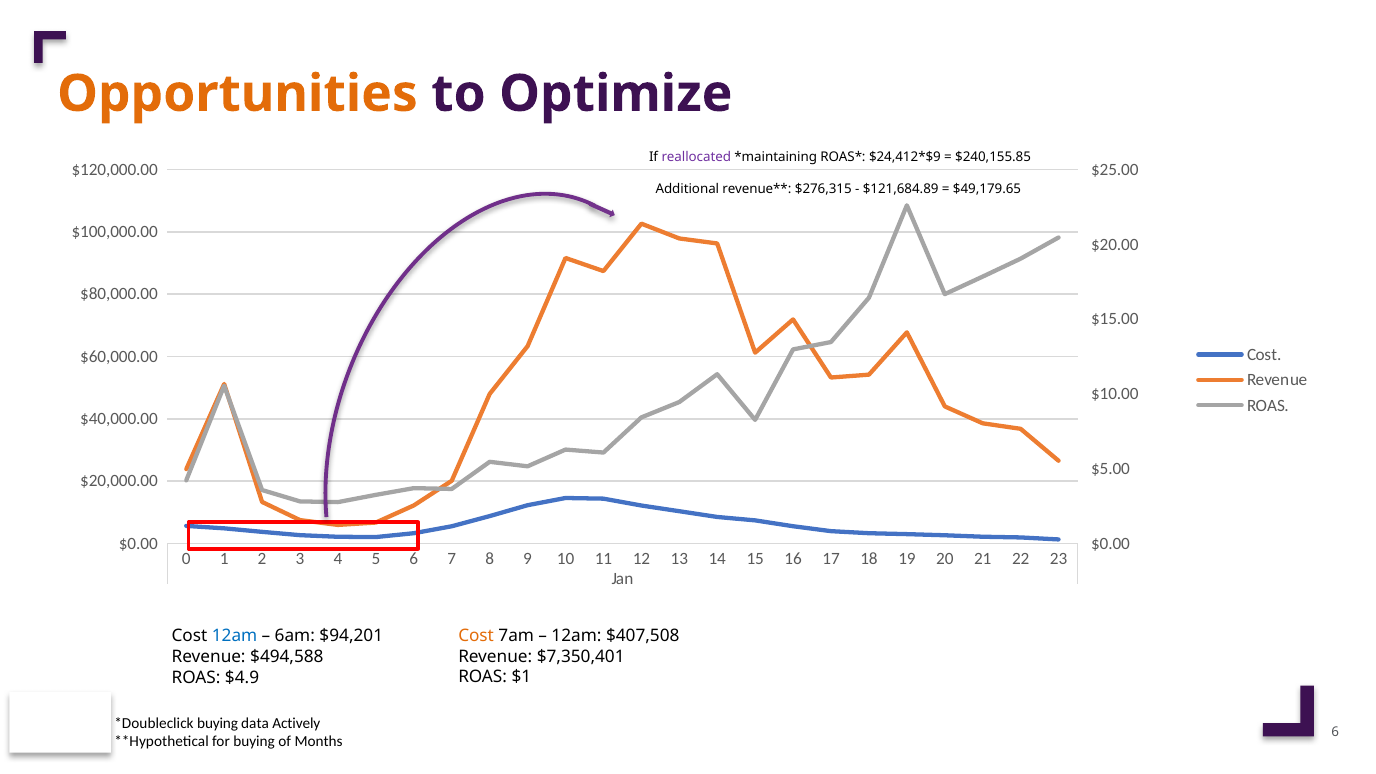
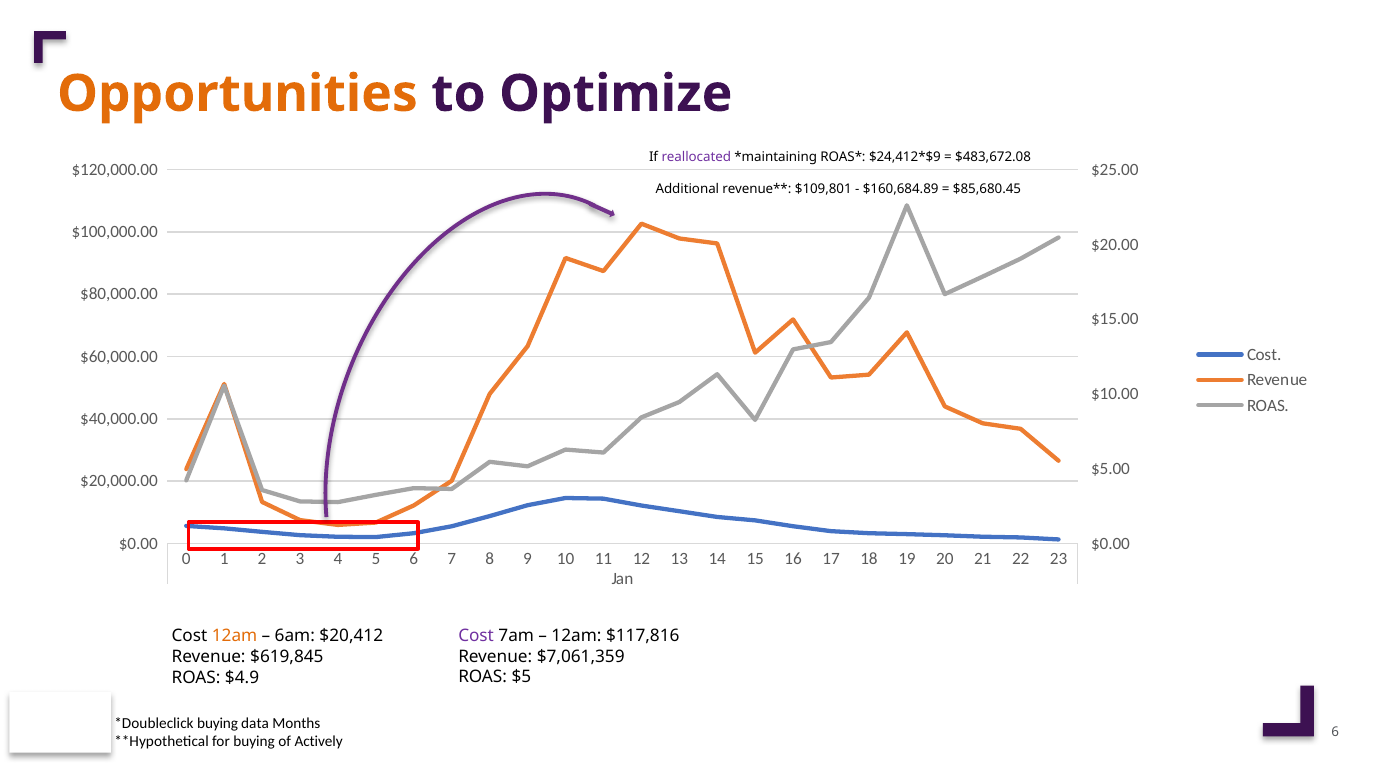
$240,155.85: $240,155.85 -> $483,672.08 (993, 157)
$276,315: $276,315 -> $109,801 (823, 189)
$121,684.89: $121,684.89 -> $160,684.89 (901, 189)
$49,179.65: $49,179.65 -> $85,680.45 (987, 189)
Cost colour: orange -> purple (476, 636)
$407,508: $407,508 -> $117,816 (643, 636)
12am colour: blue -> orange (235, 636)
$94,201: $94,201 -> $20,412 (351, 636)
$7,350,401: $7,350,401 -> $7,061,359 (581, 657)
$494,588: $494,588 -> $619,845 (287, 657)
$1: $1 -> $5 (521, 677)
Actively: Actively -> Months (296, 723)
Months: Months -> Actively (319, 742)
